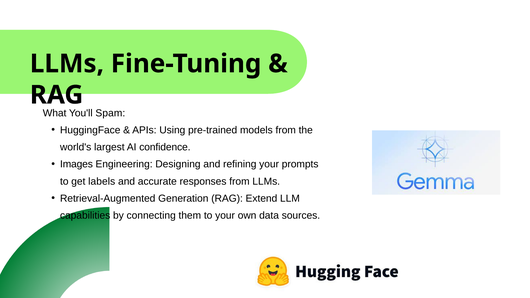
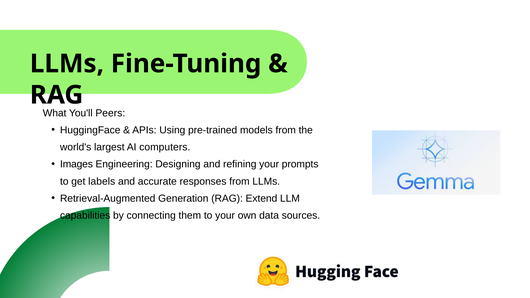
Spam: Spam -> Peers (110, 113)
confidence: confidence -> computers (165, 147)
